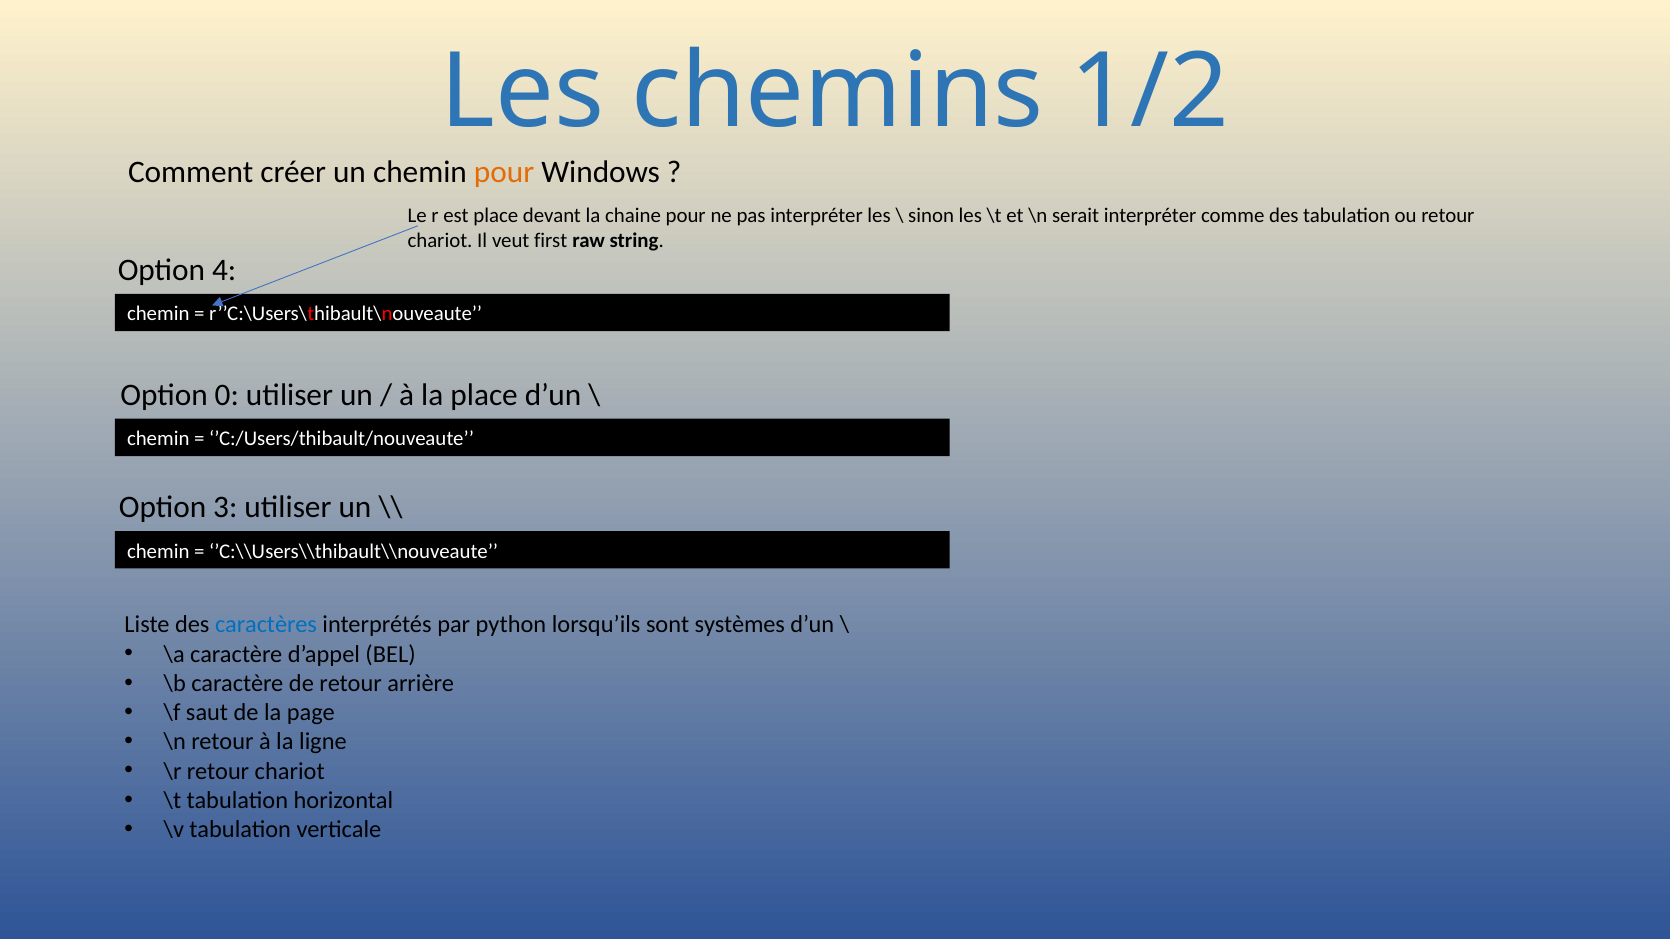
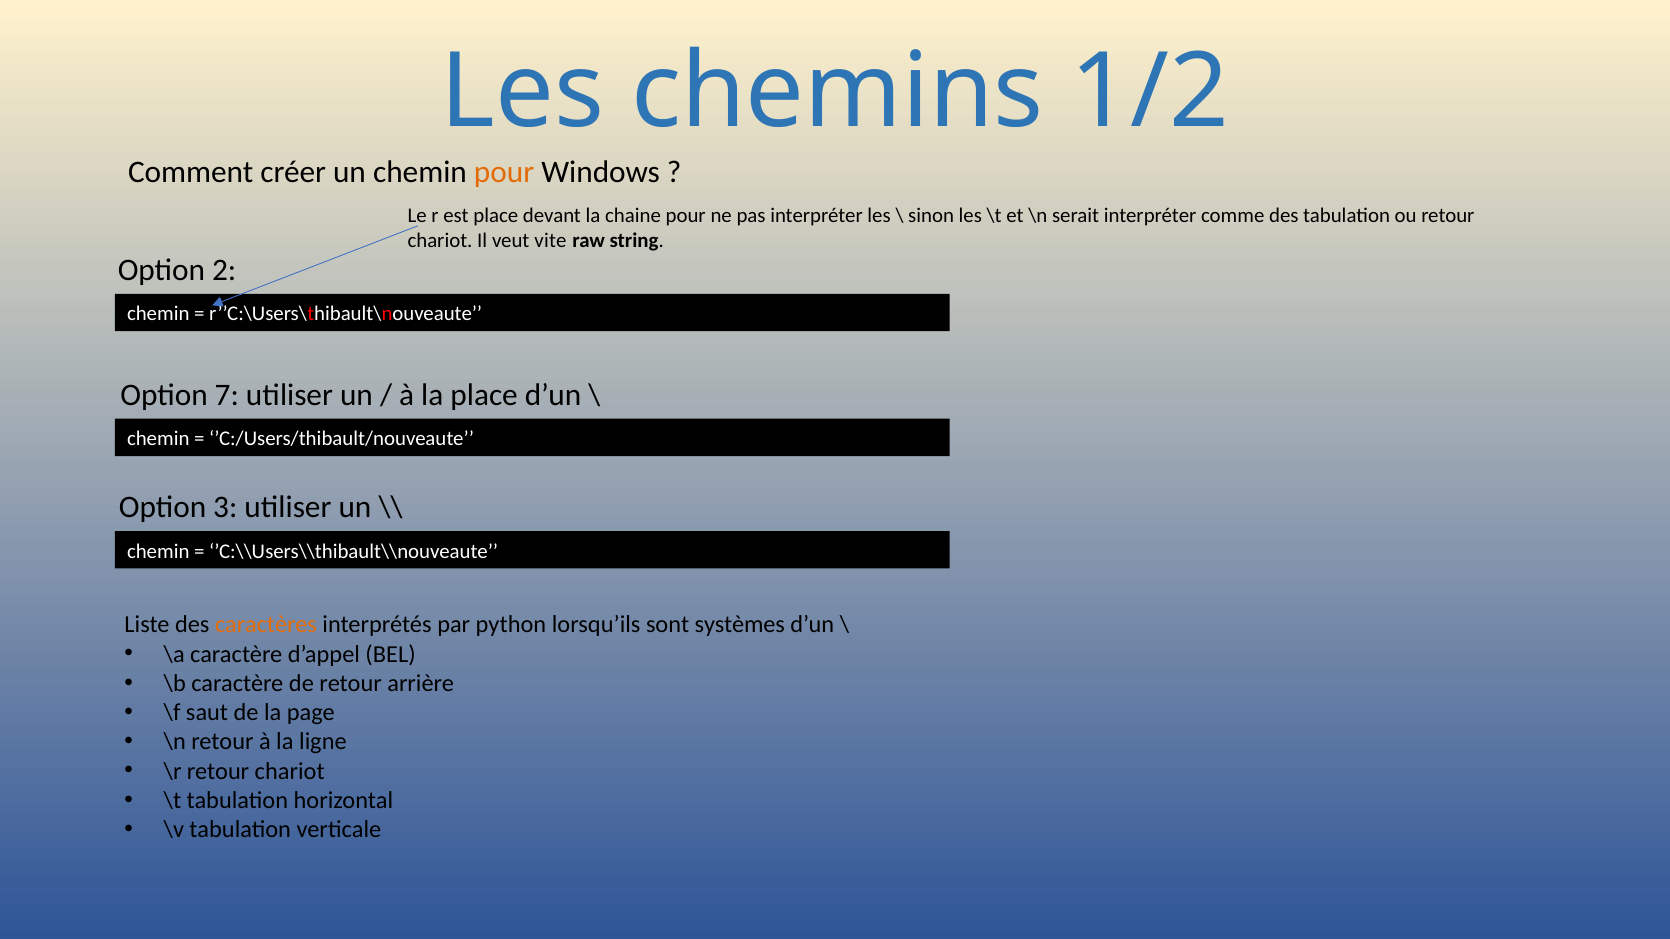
first: first -> vite (551, 241)
4: 4 -> 2 (224, 270)
0: 0 -> 7 (227, 395)
caractères colour: blue -> orange (266, 625)
